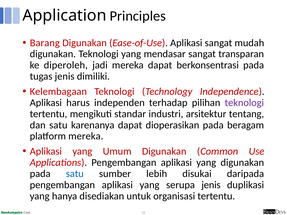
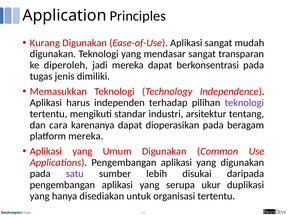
Barang: Barang -> Kurang (45, 43)
Kelembagaan: Kelembagaan -> Memasukkan (58, 92)
dan satu: satu -> cara (58, 125)
satu colour: blue -> purple (75, 174)
serupa jenis: jenis -> ukur (211, 185)
